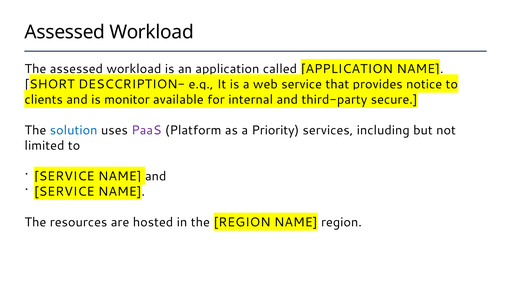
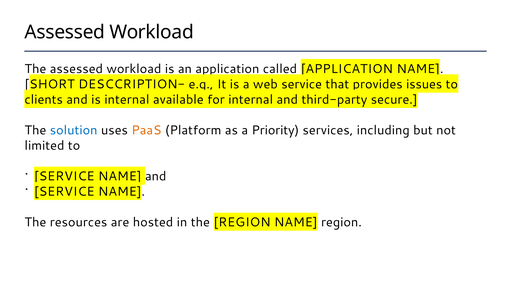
notice: notice -> issues (424, 84)
is monitor: monitor -> internal (127, 99)
PaaS colour: purple -> orange (146, 130)
